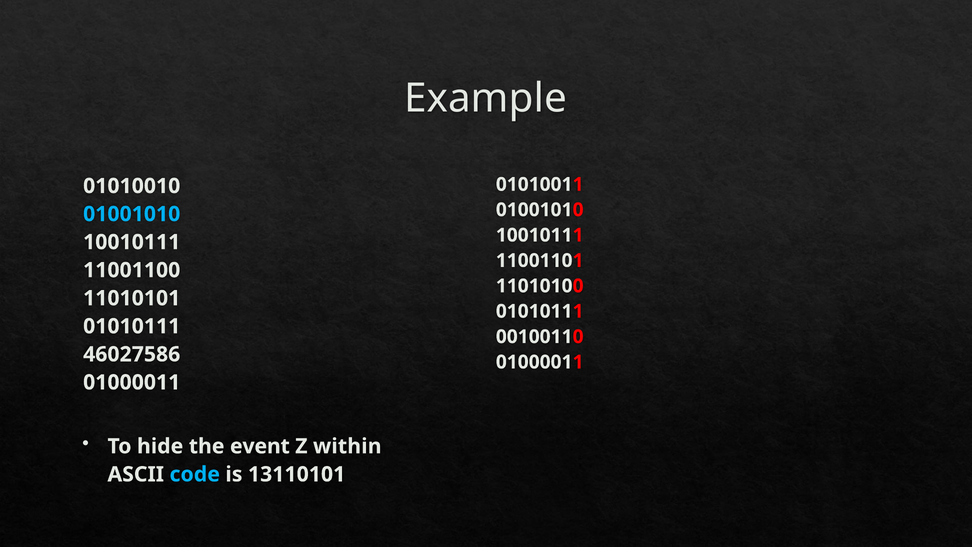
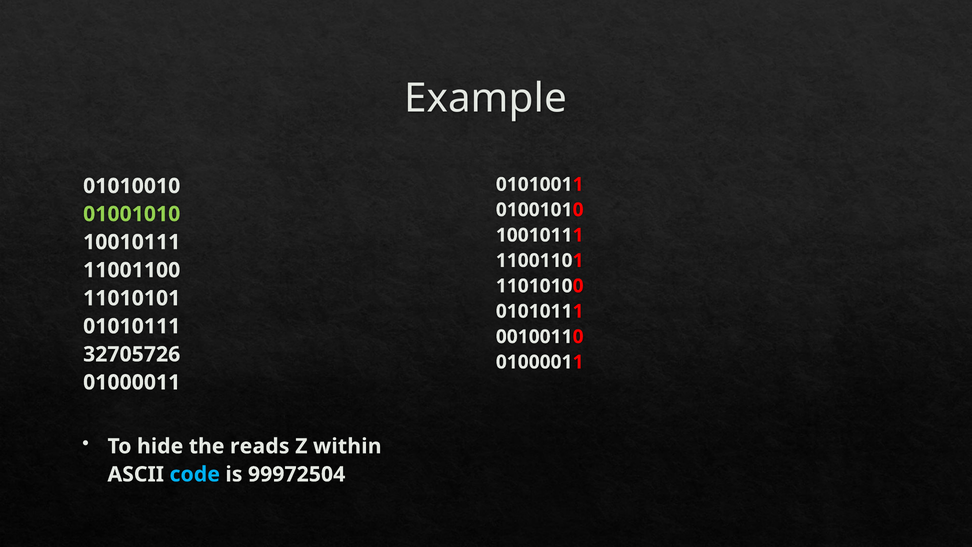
01001010 colour: light blue -> light green (132, 214)
46027586: 46027586 -> 32705726 (132, 354)
event: event -> reads (260, 446)
13110101: 13110101 -> 99972504 (297, 474)
